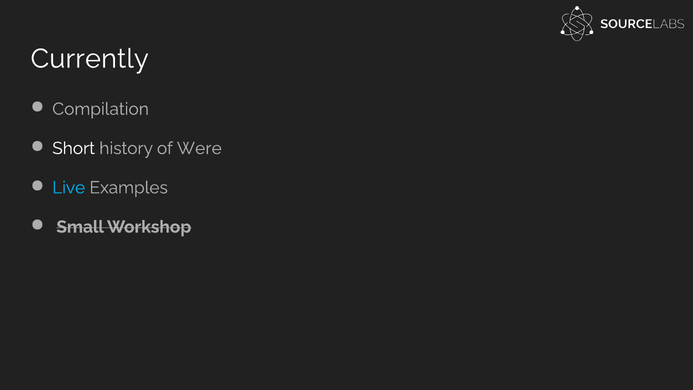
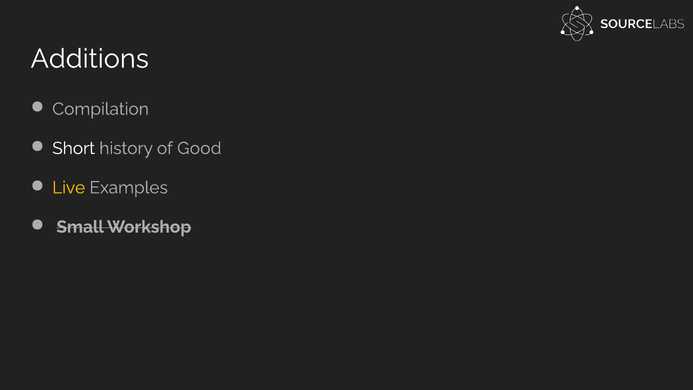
Currently: Currently -> Additions (90, 59)
Were: Were -> Good (199, 148)
Live colour: light blue -> yellow (69, 188)
